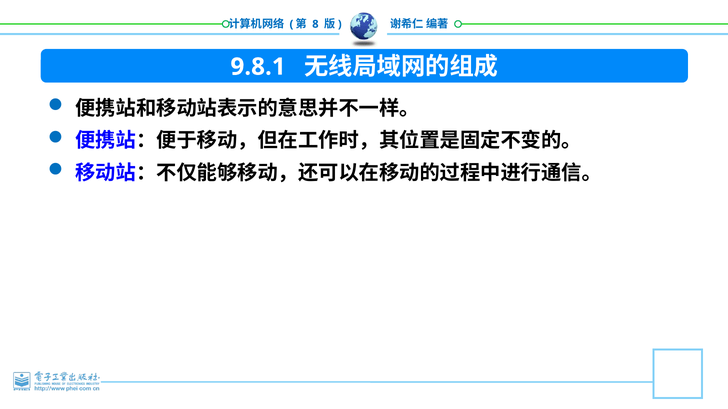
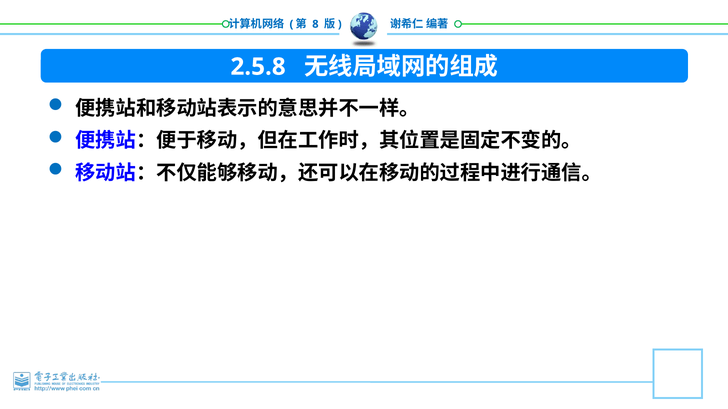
9.8.1: 9.8.1 -> 2.5.8 (258, 67)
